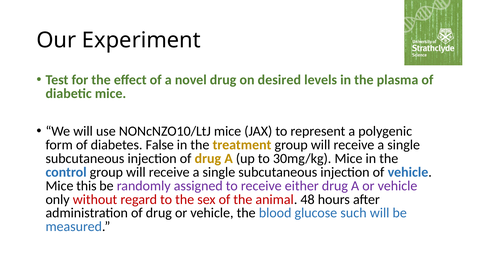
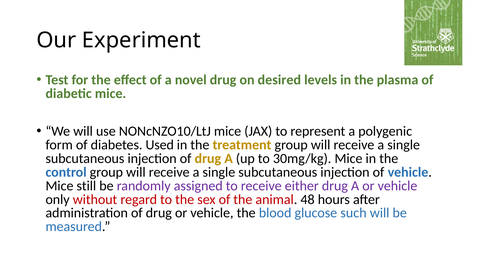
False: False -> Used (160, 145)
this: this -> still (86, 185)
